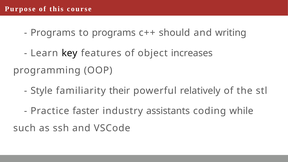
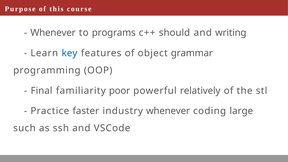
Programs: Programs -> Whenever (53, 33)
key colour: black -> blue (69, 53)
increases: increases -> grammar (192, 53)
Style: Style -> Final (42, 91)
their: their -> poor (120, 91)
industry assistants: assistants -> whenever (168, 111)
while: while -> large (241, 111)
